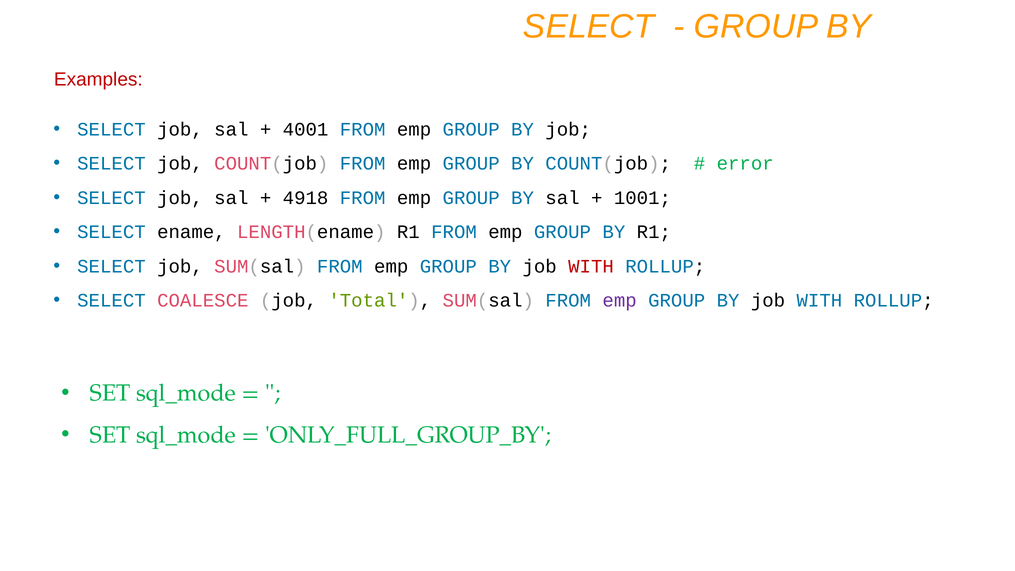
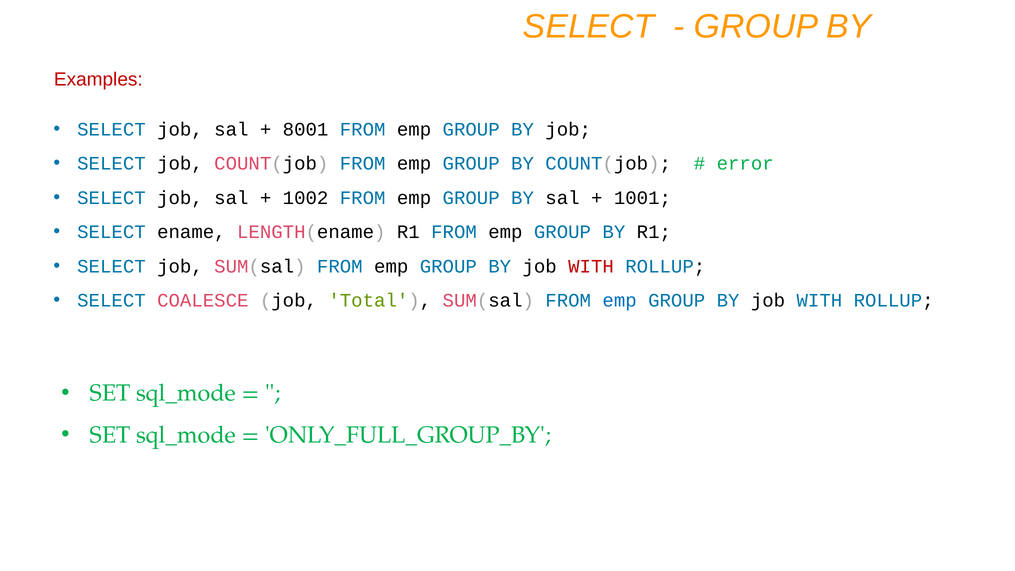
4001: 4001 -> 8001 (306, 129)
4918: 4918 -> 1002 (306, 198)
emp colour: purple -> blue (620, 301)
